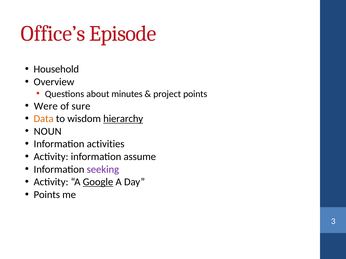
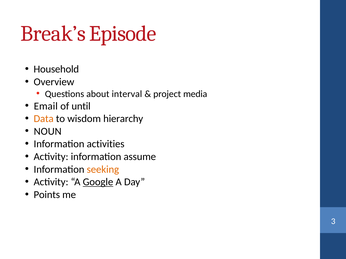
Office’s: Office’s -> Break’s (53, 34)
minutes: minutes -> interval (127, 94)
project points: points -> media (195, 94)
Were: Were -> Email (46, 106)
sure: sure -> until (81, 106)
hierarchy underline: present -> none (123, 119)
seeking colour: purple -> orange (103, 170)
